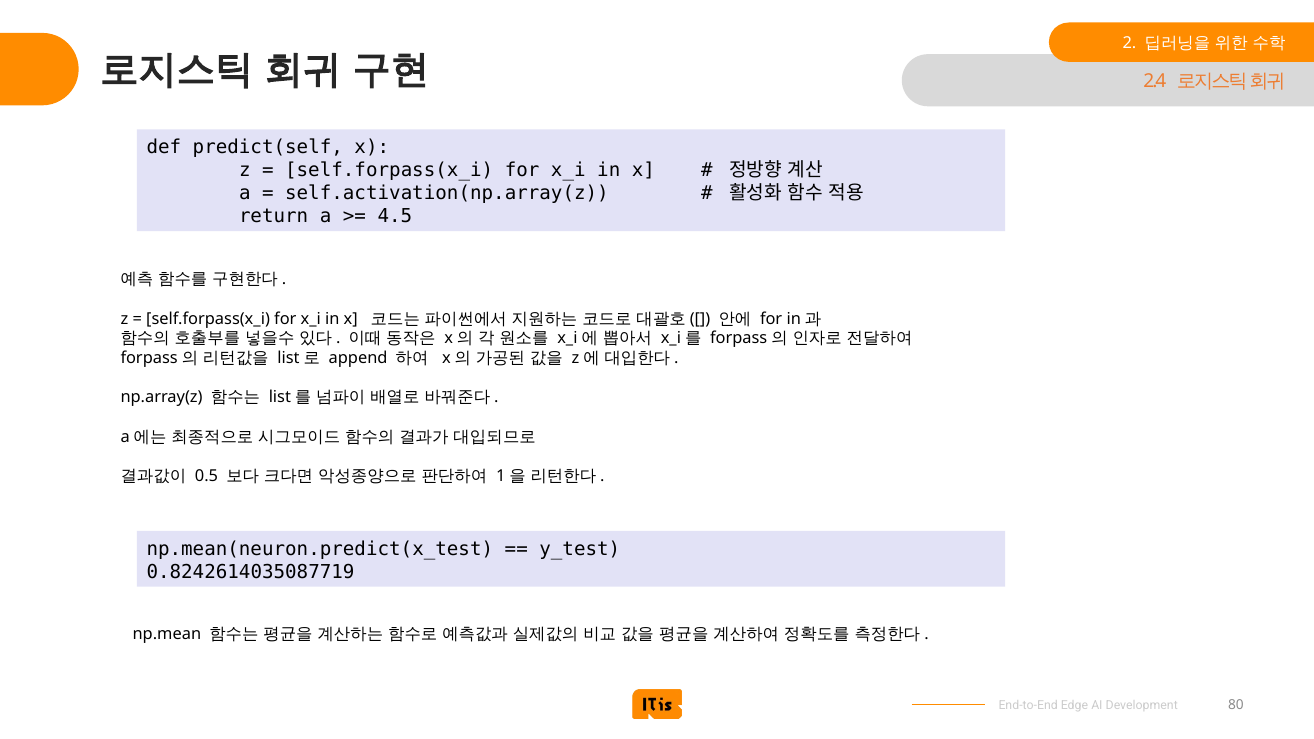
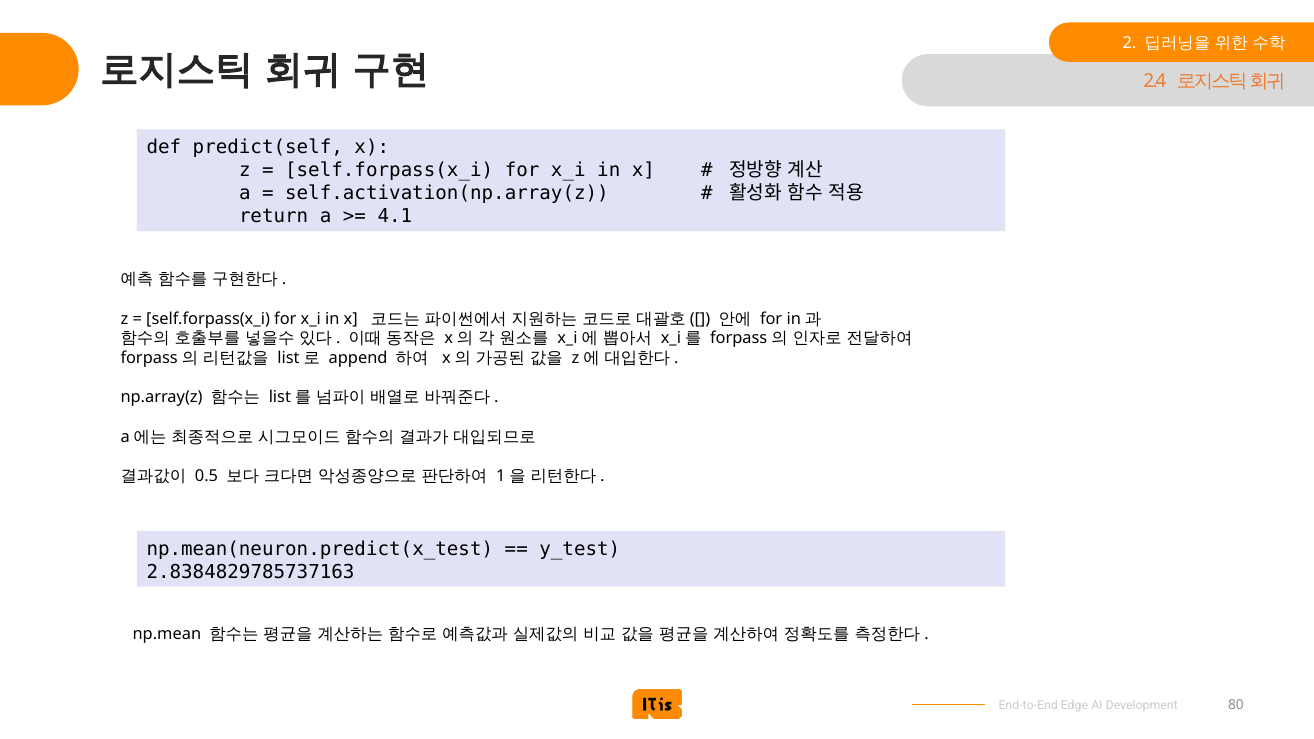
4.5: 4.5 -> 4.1 (395, 216)
0.8242614035087719: 0.8242614035087719 -> 2.8384829785737163 (250, 572)
